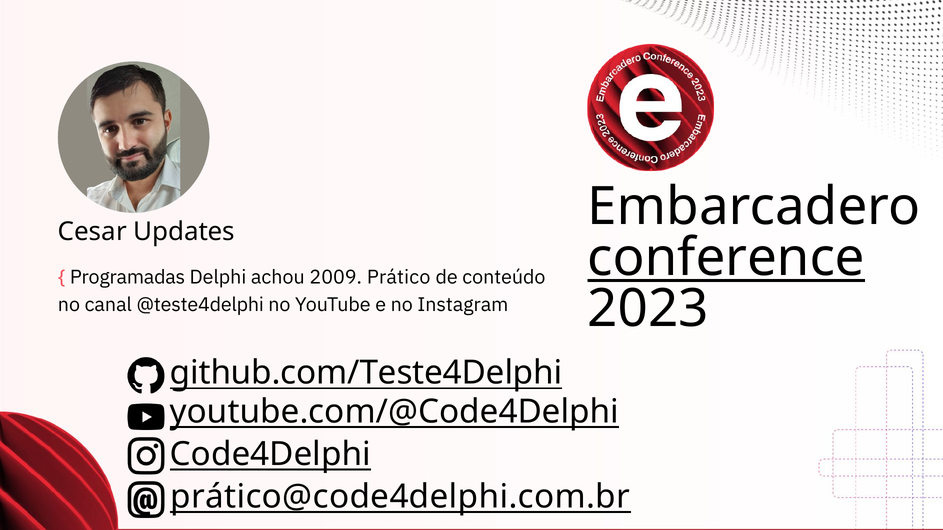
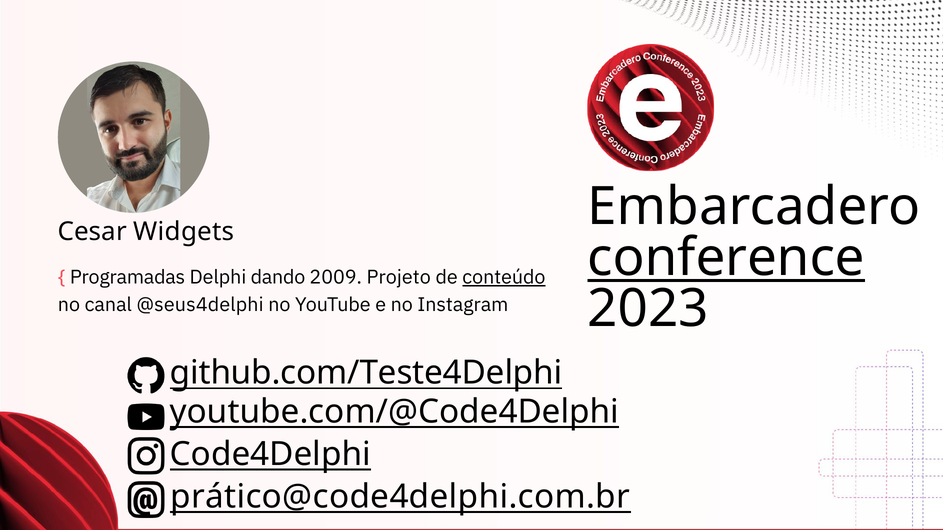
Updates: Updates -> Widgets (184, 232)
achou: achou -> dando (278, 277)
Prático: Prático -> Projeto (399, 277)
conteúdo underline: none -> present (504, 277)
@teste4delphi: @teste4delphi -> @seus4delphi (200, 305)
